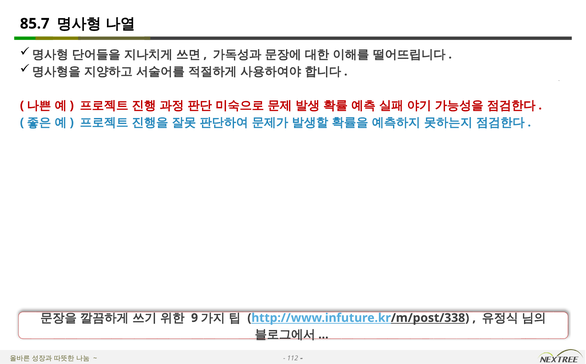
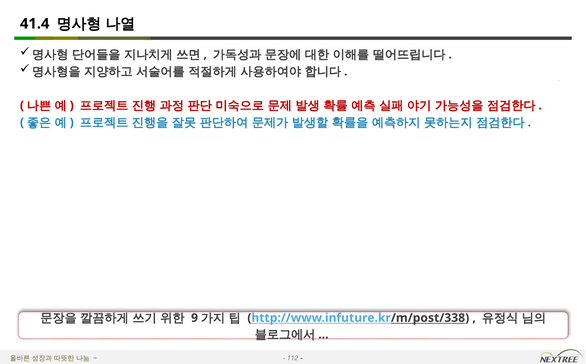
85.7: 85.7 -> 41.4 (35, 24)
